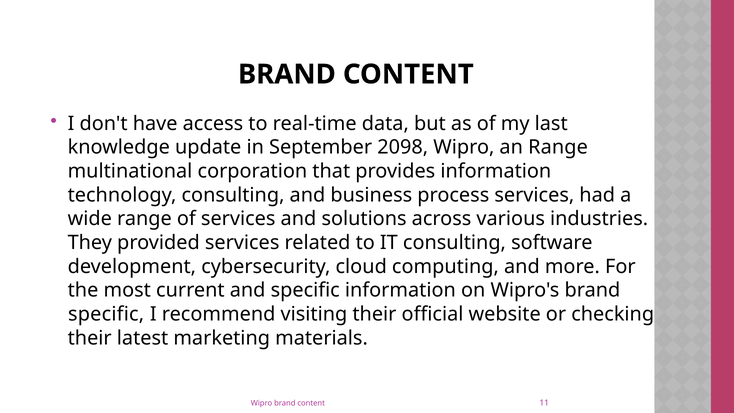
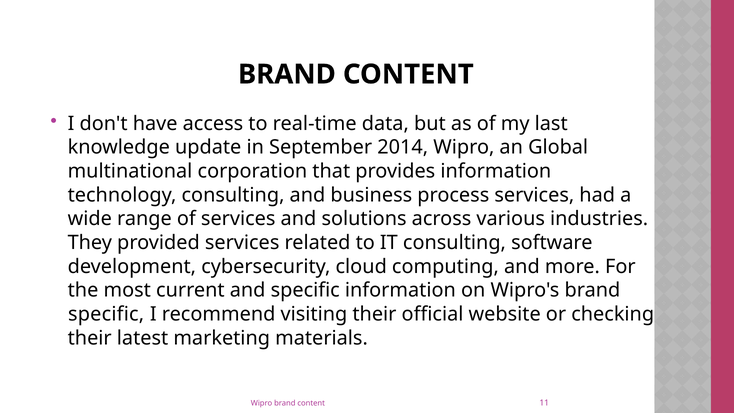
2098: 2098 -> 2014 (403, 147)
an Range: Range -> Global (558, 147)
